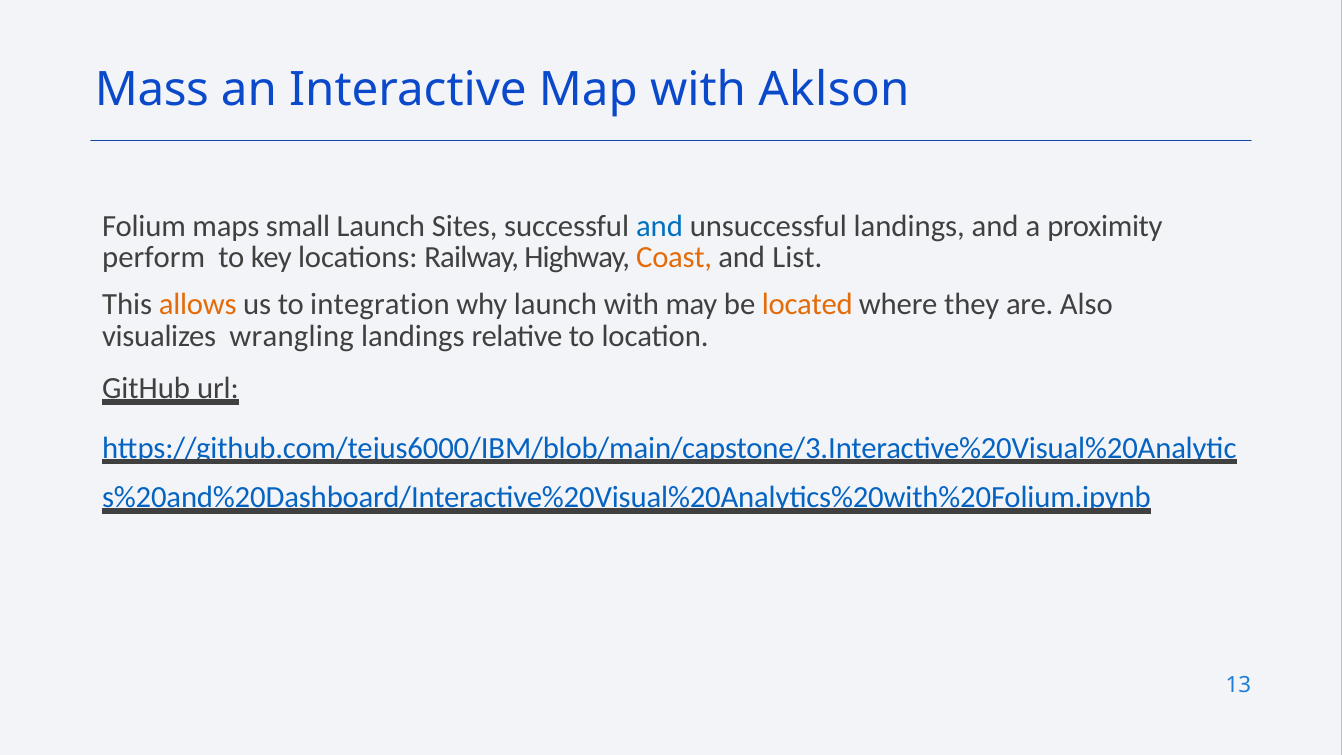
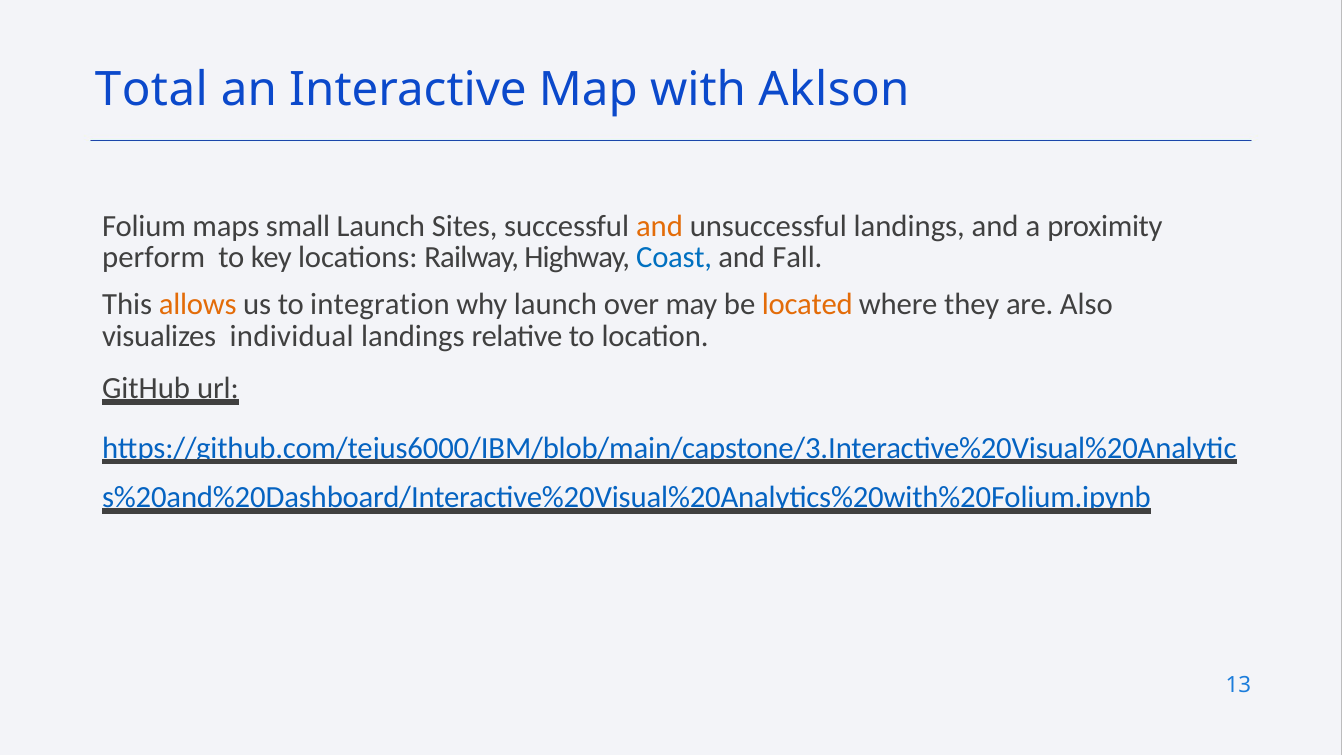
Mass: Mass -> Total (151, 90)
and colour: blue -> orange (660, 226)
Coast colour: orange -> blue (674, 257)
List: List -> Fall (797, 257)
launch with: with -> over (632, 305)
wrangling: wrangling -> individual (292, 337)
